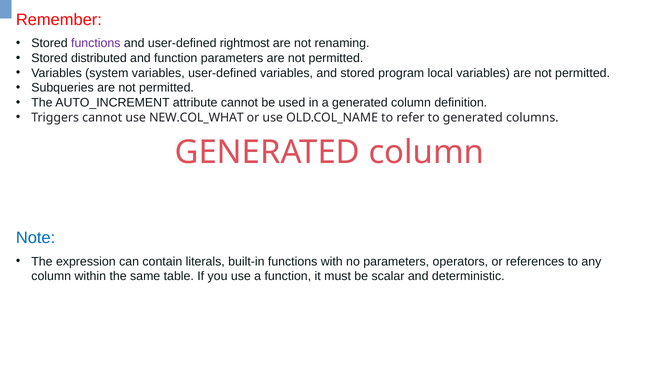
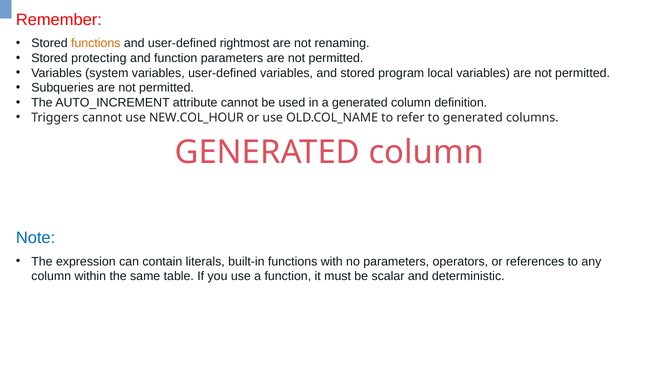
functions colour: purple -> orange (96, 43)
distributed: distributed -> protecting (99, 58)
NEW.COL_WHAT: NEW.COL_WHAT -> NEW.COL_HOUR (196, 117)
